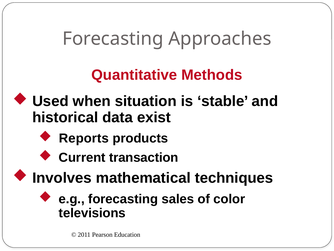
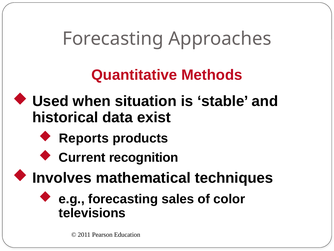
transaction: transaction -> recognition (144, 157)
